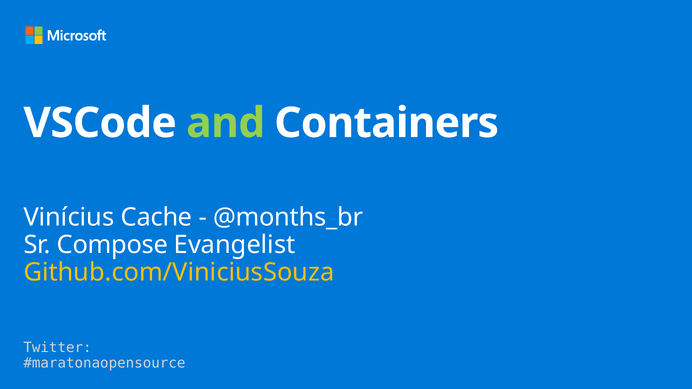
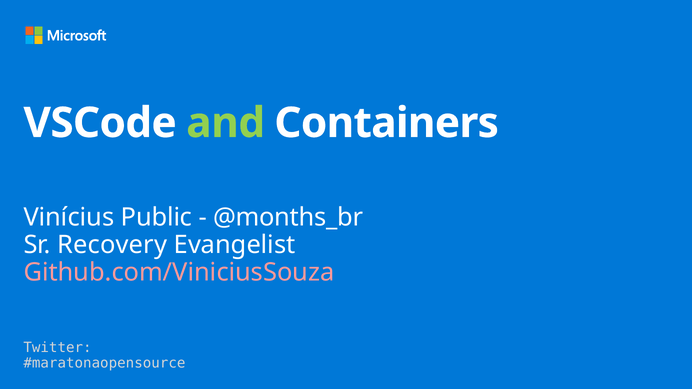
Cache: Cache -> Public (156, 217)
Compose: Compose -> Recovery (112, 245)
Github.com/ViniciusSouza colour: yellow -> pink (179, 272)
